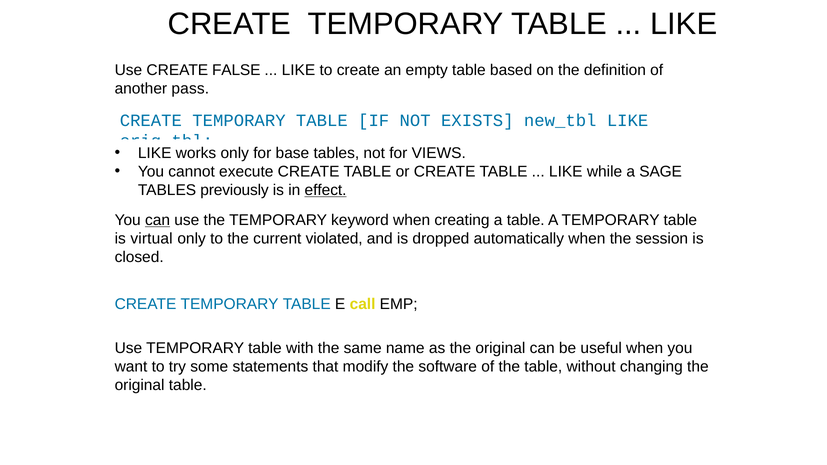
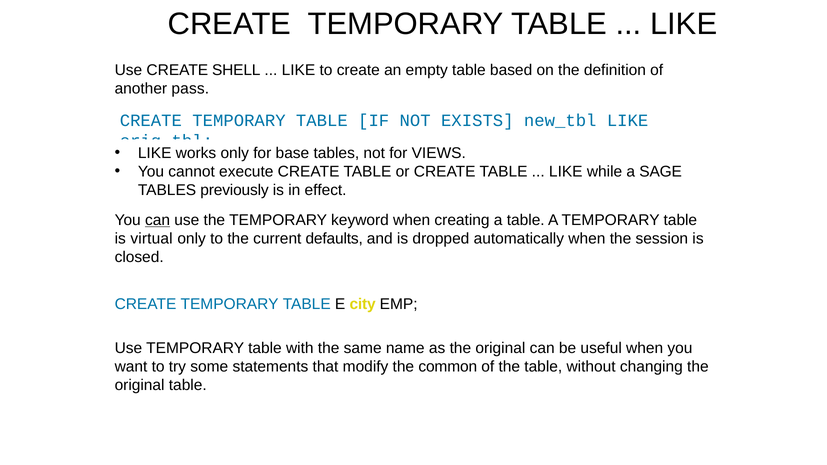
FALSE: FALSE -> SHELL (236, 70)
effect underline: present -> none (326, 190)
violated: violated -> defaults (334, 239)
call: call -> city (363, 304)
software: software -> common (448, 367)
